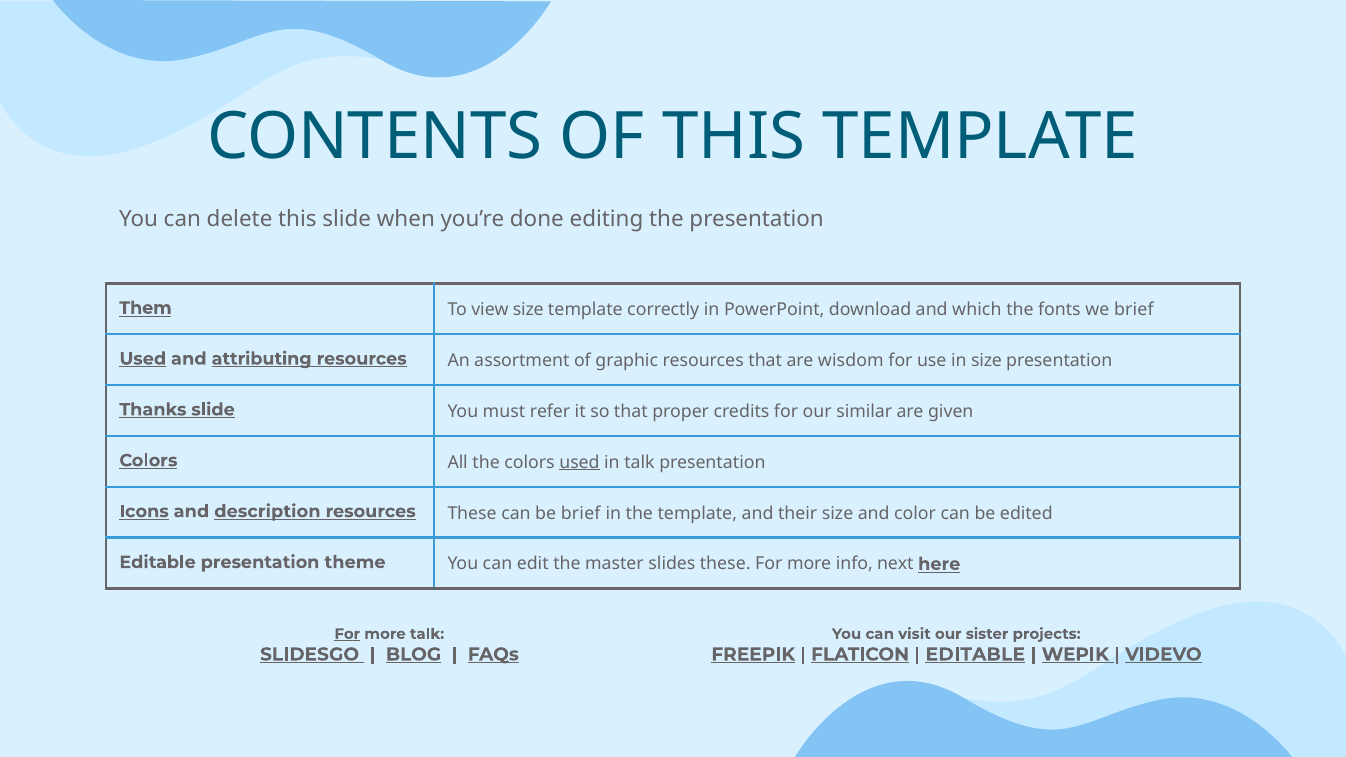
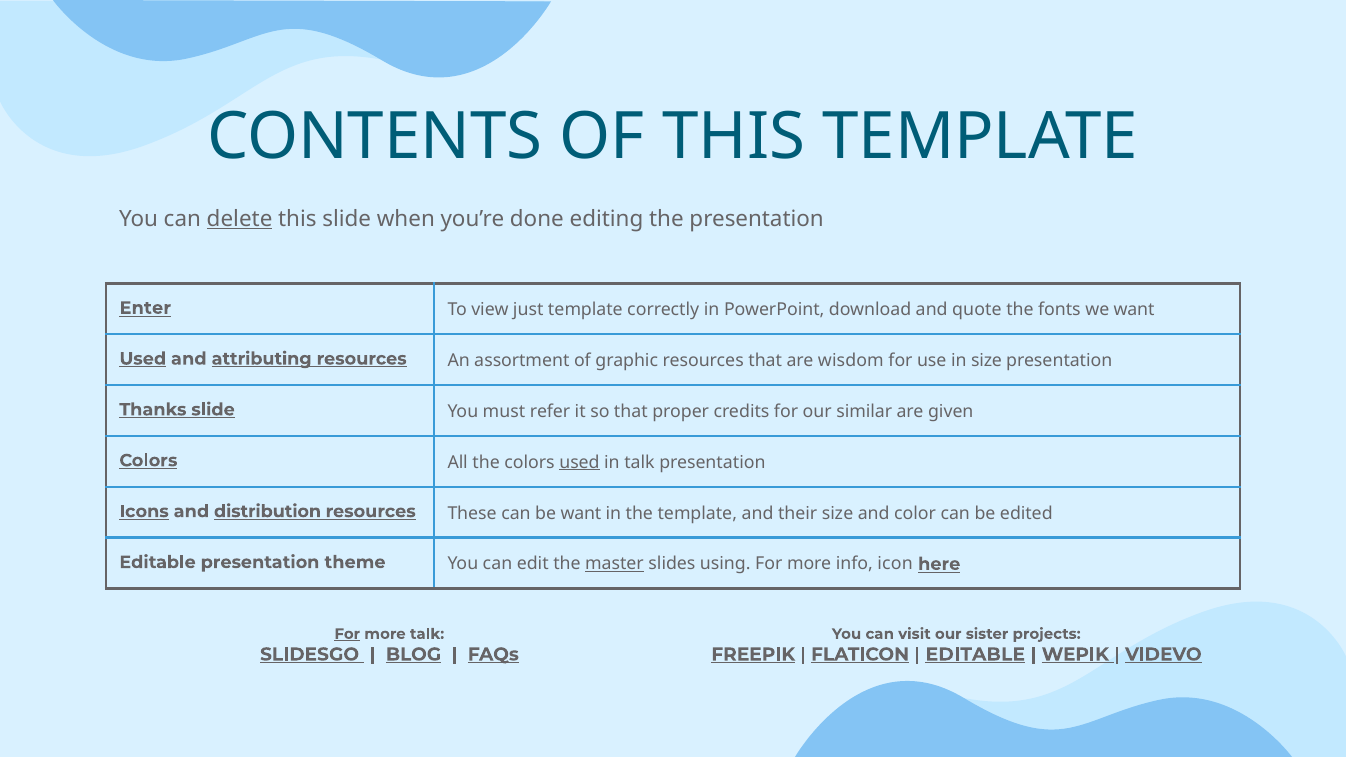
delete underline: none -> present (240, 219)
Them: Them -> Enter (145, 308)
view size: size -> just (528, 310)
which: which -> quote (977, 310)
we brief: brief -> want (1134, 310)
description: description -> distribution (268, 511)
be brief: brief -> want (581, 513)
master underline: none -> present (614, 564)
slides these: these -> using (725, 564)
next: next -> icon (895, 564)
